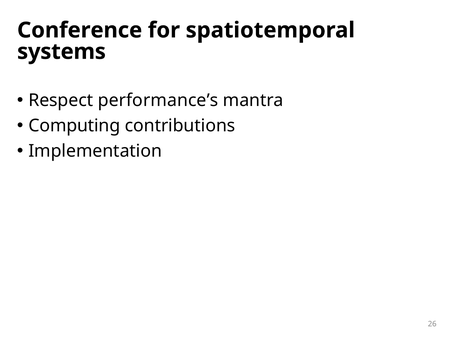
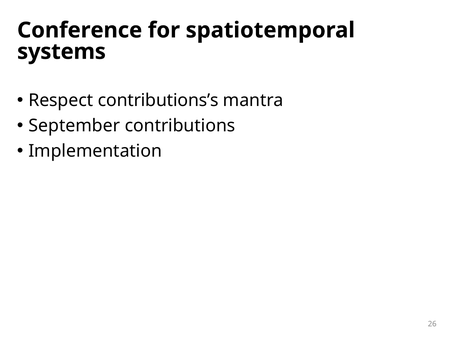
performance’s: performance’s -> contributions’s (158, 100)
Computing: Computing -> September (74, 126)
